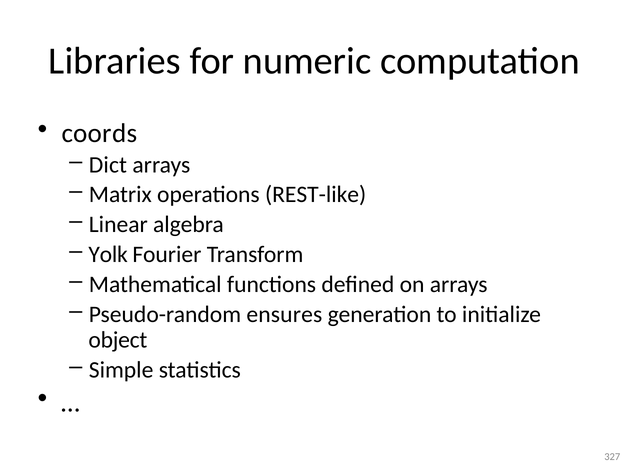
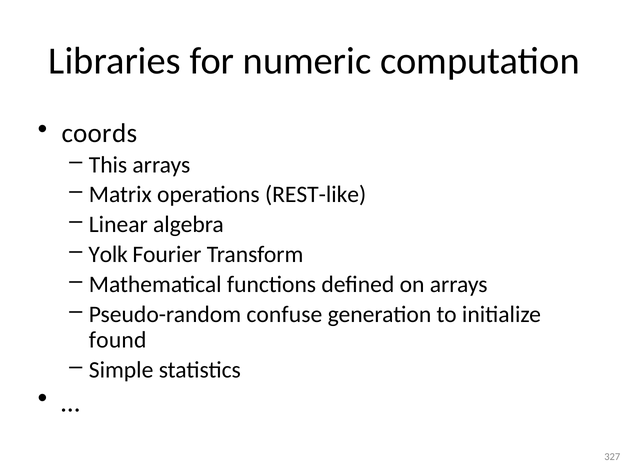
Dict: Dict -> This (108, 165)
ensures: ensures -> confuse (284, 314)
object: object -> found (118, 340)
